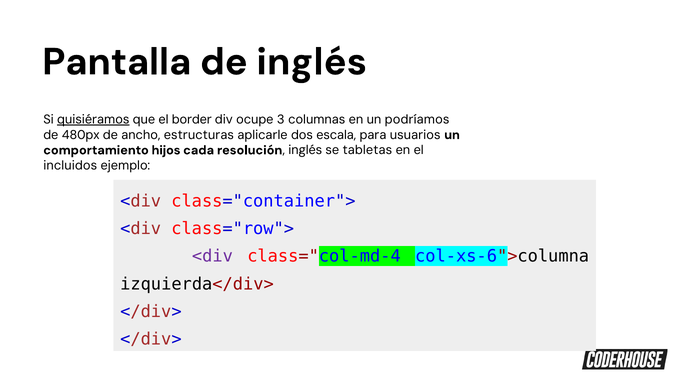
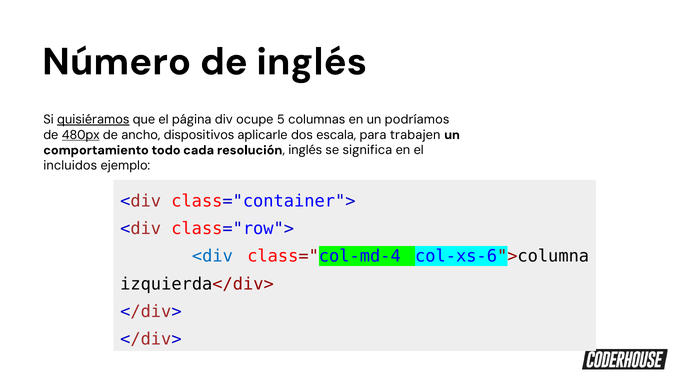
Pantalla: Pantalla -> Número (117, 62)
border: border -> página (192, 120)
3: 3 -> 5 (281, 120)
480px underline: none -> present (81, 135)
estructuras: estructuras -> dispositivos (199, 135)
usuarios: usuarios -> trabajen (415, 135)
hijos: hijos -> todo (166, 150)
tabletas: tabletas -> significa (367, 150)
<div colour: purple -> blue (212, 256)
